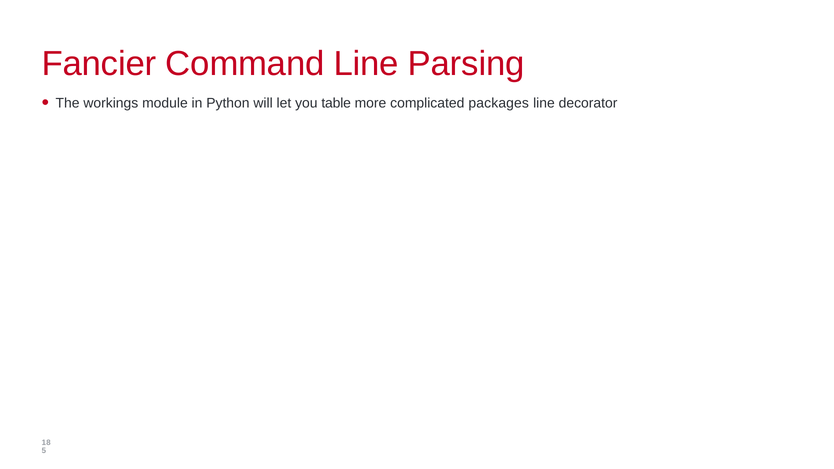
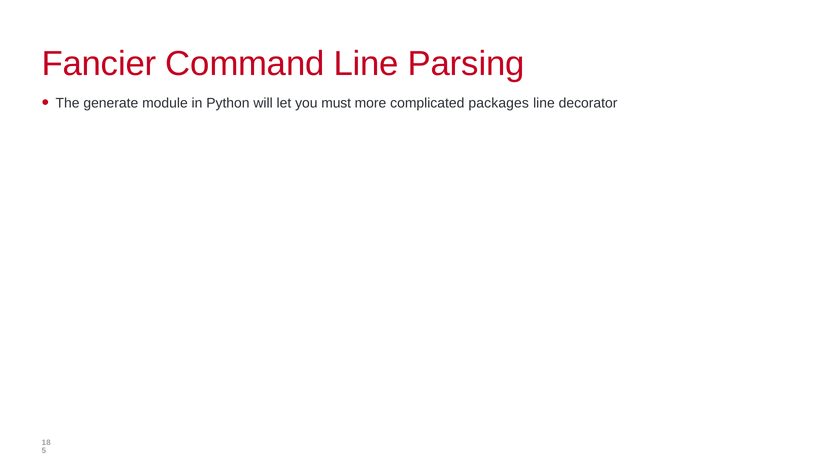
workings: workings -> generate (111, 103)
table: table -> must (336, 103)
